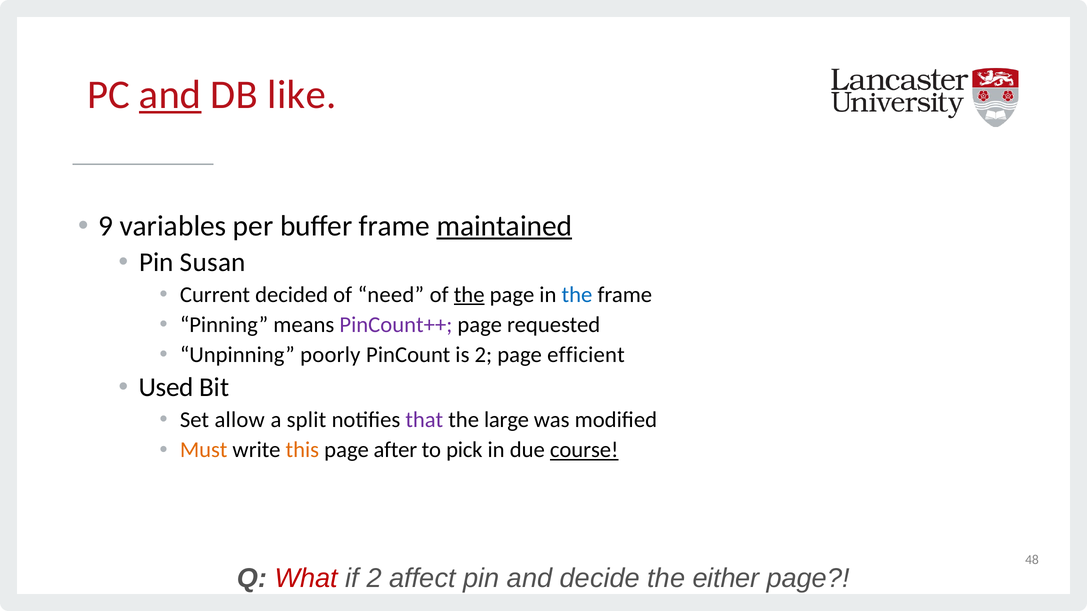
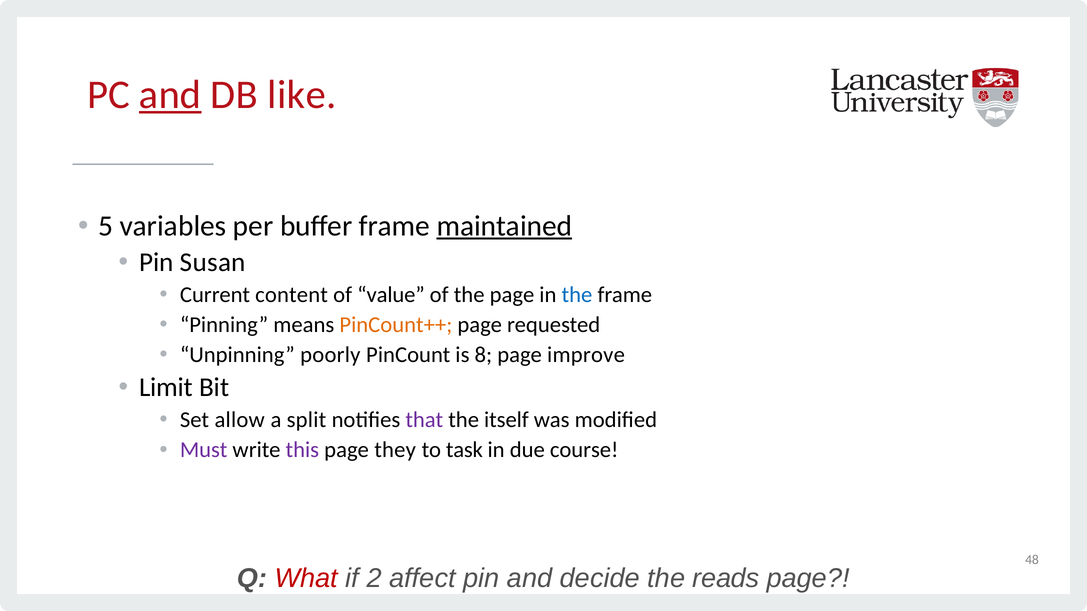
9: 9 -> 5 (106, 226)
decided: decided -> content (292, 295)
need: need -> value (391, 295)
the underline: present -> none (469, 295)
PinCount++ colour: purple -> orange (396, 325)
is 2: 2 -> 8 (483, 355)
efficient: efficient -> improve (586, 355)
Used: Used -> Limit (166, 388)
large: large -> itself (506, 420)
Must colour: orange -> purple (204, 450)
this colour: orange -> purple (302, 450)
after: after -> they (395, 450)
pick: pick -> task (464, 450)
course underline: present -> none (584, 450)
either: either -> reads (726, 579)
